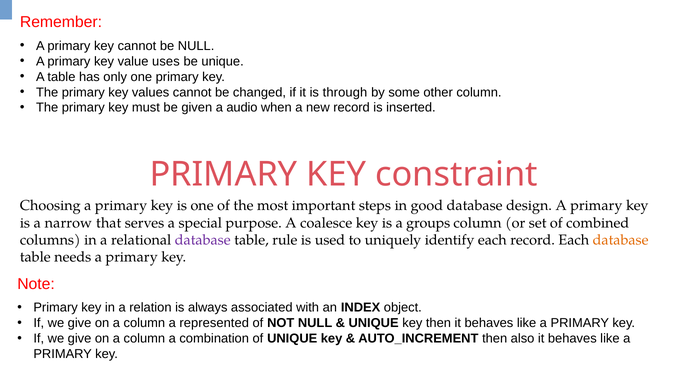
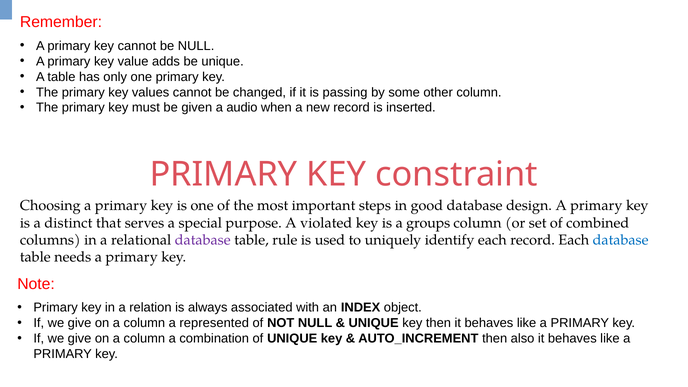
uses: uses -> adds (166, 61)
through: through -> passing (345, 92)
narrow: narrow -> distinct (68, 223)
coalesce: coalesce -> violated (326, 223)
database colour: orange -> blue (621, 240)
